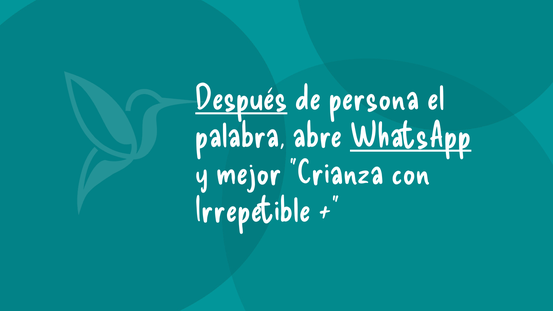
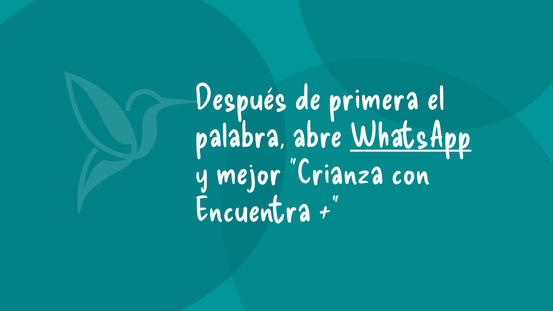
Después underline: present -> none (241, 99)
persona: persona -> primera (374, 99)
Irrepetible: Irrepetible -> Encuentra (253, 211)
